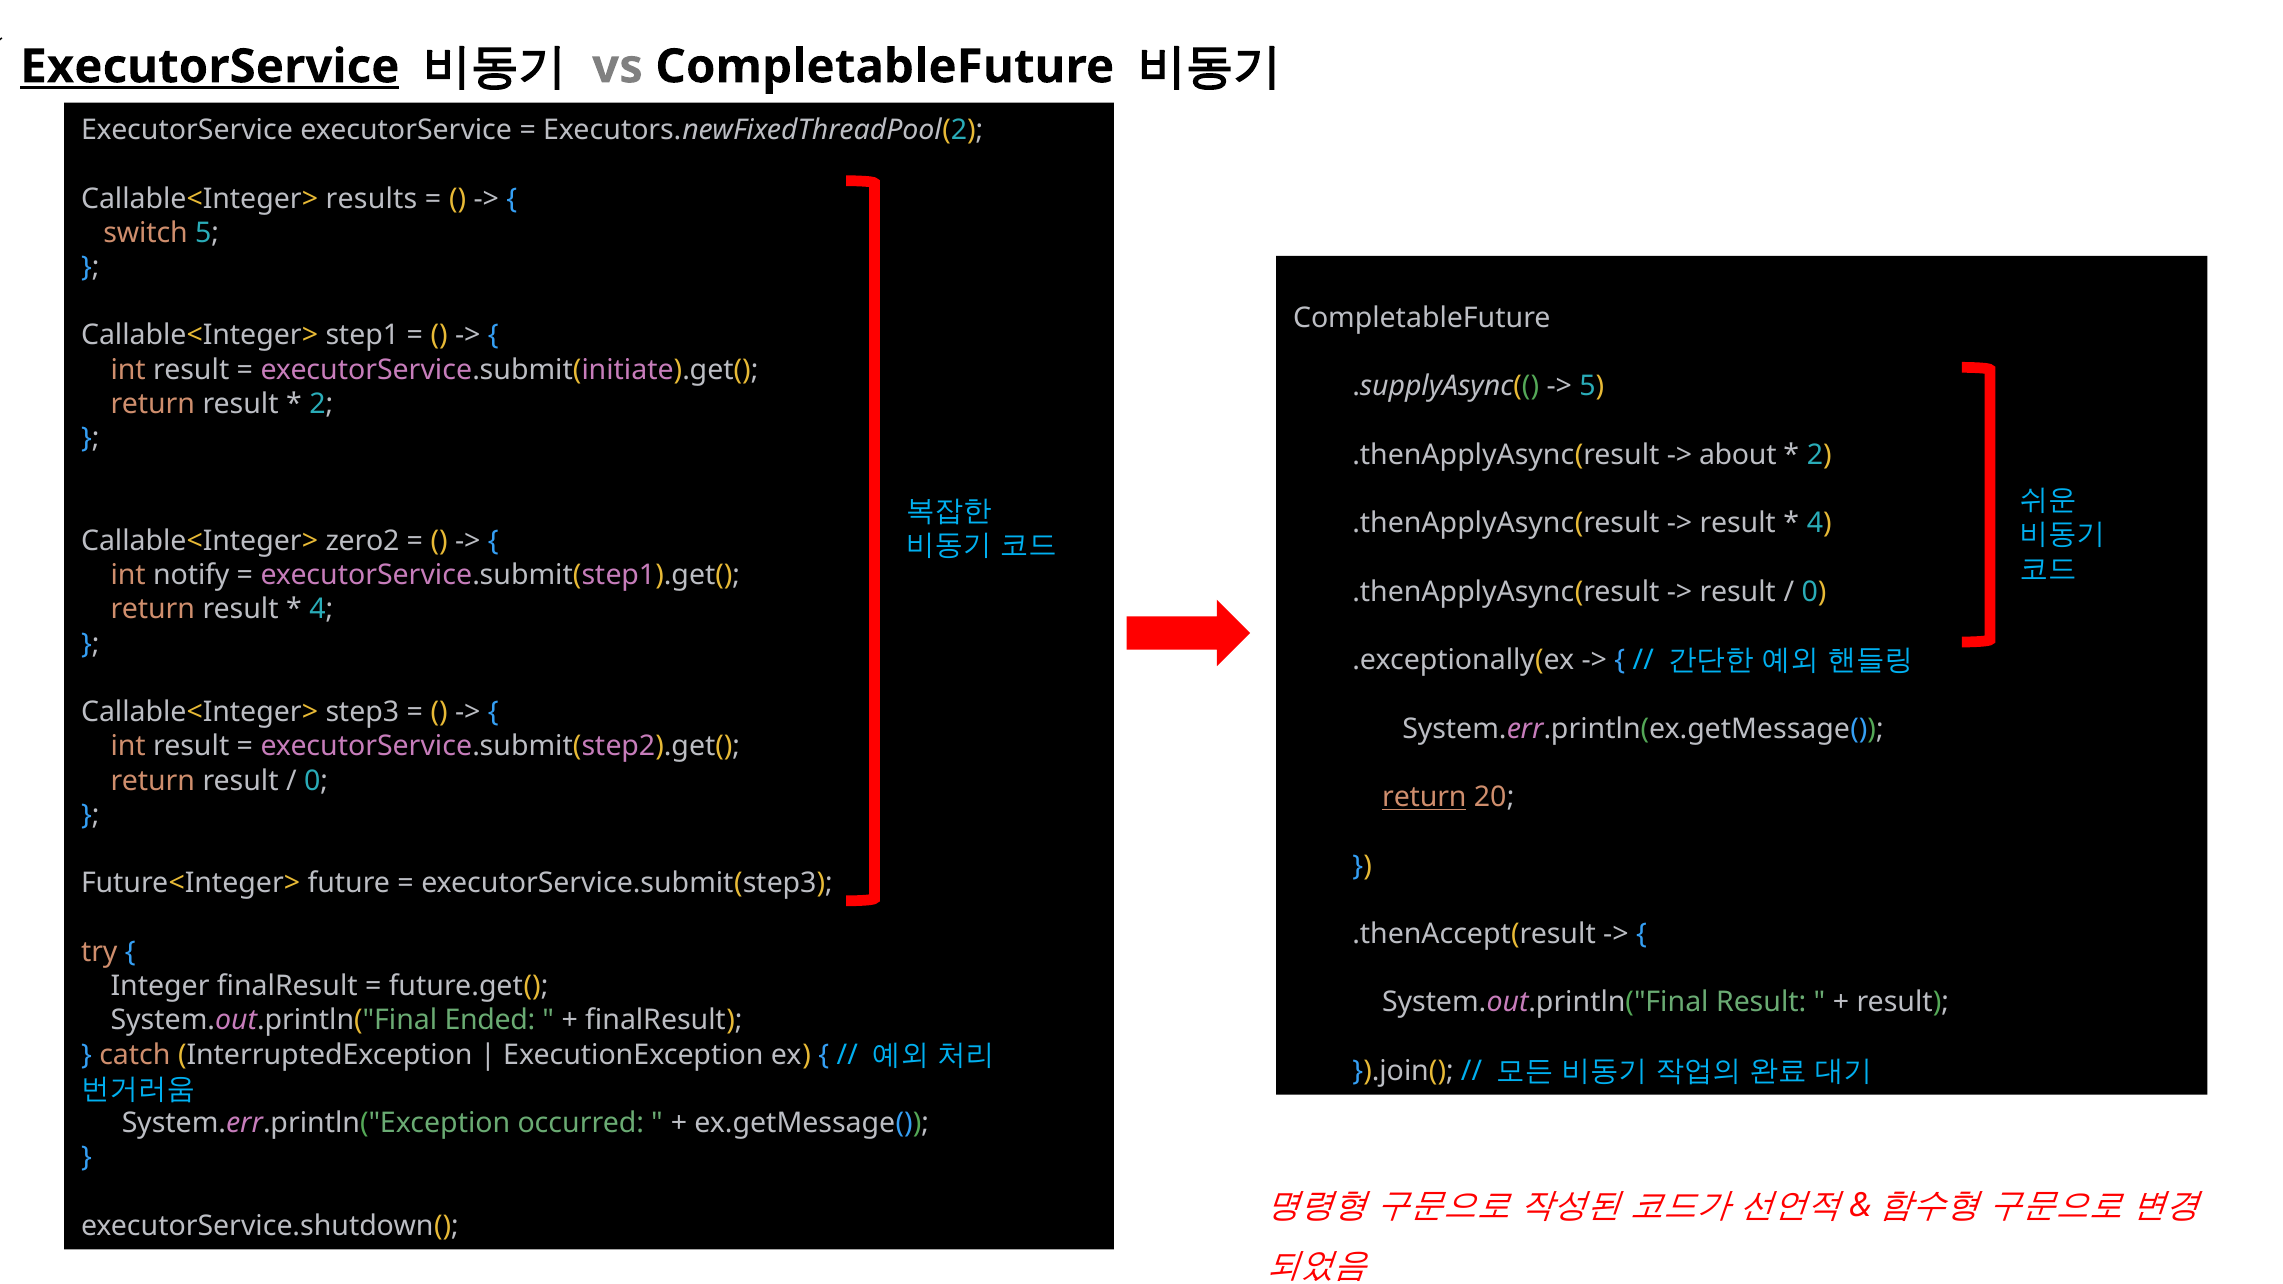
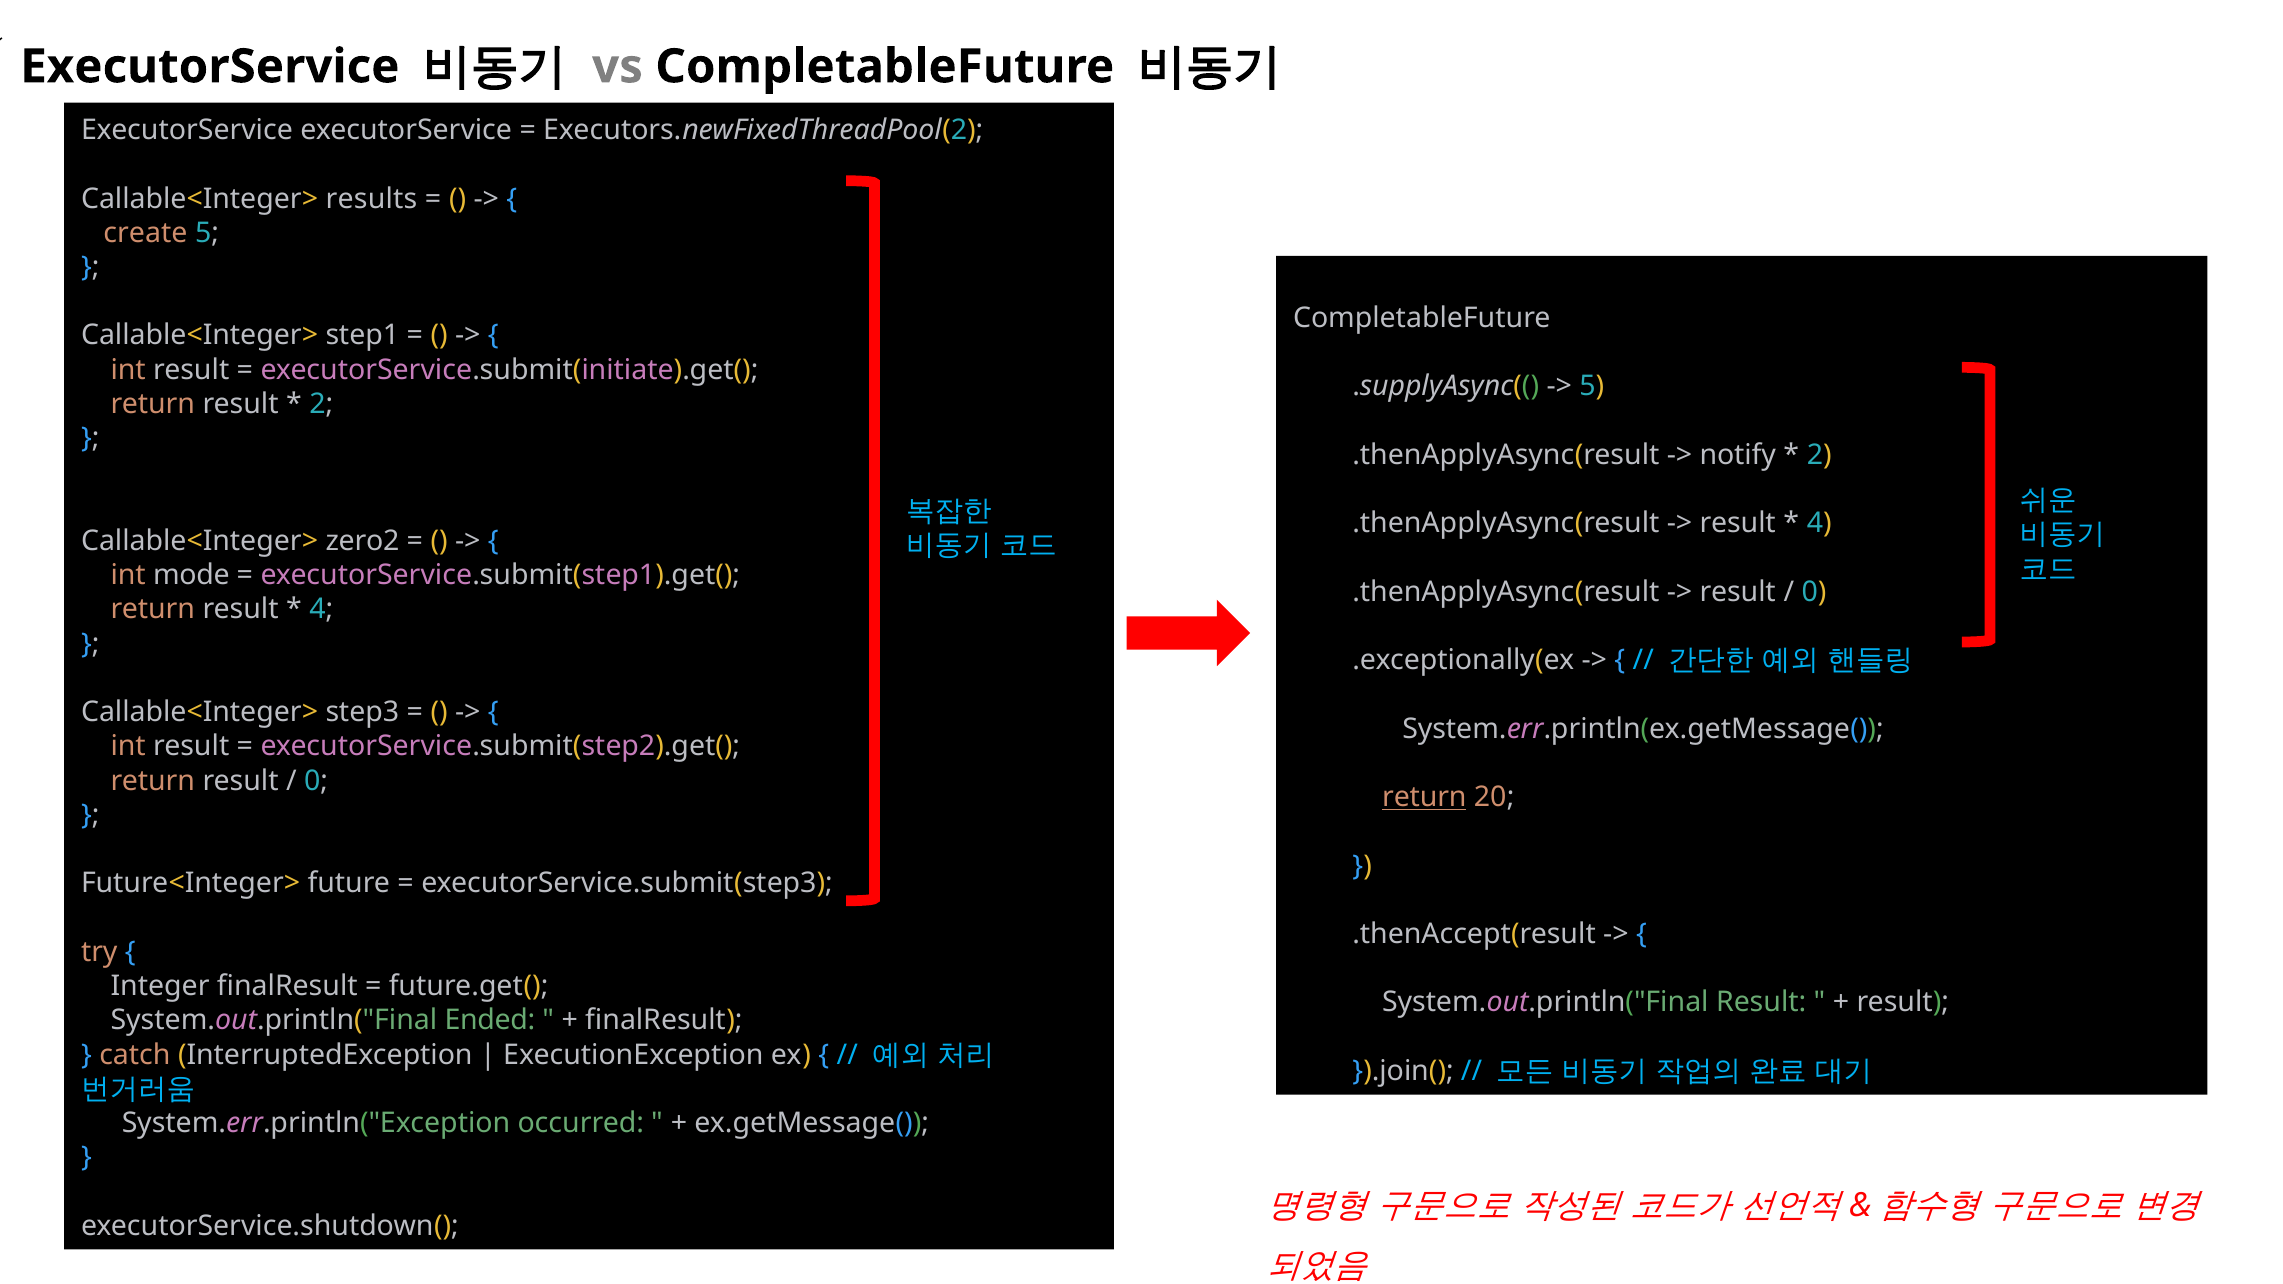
ExecutorService underline: present -> none (210, 67)
switch: switch -> create (145, 233)
about: about -> notify (1738, 455)
notify: notify -> mode (191, 575)
